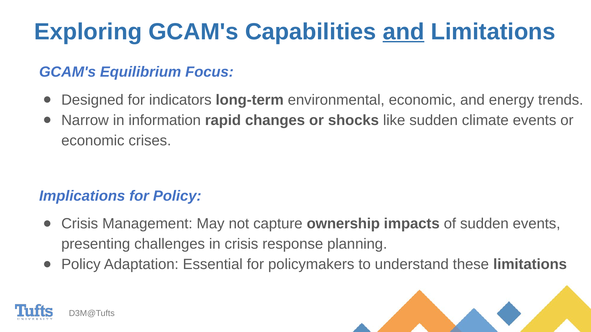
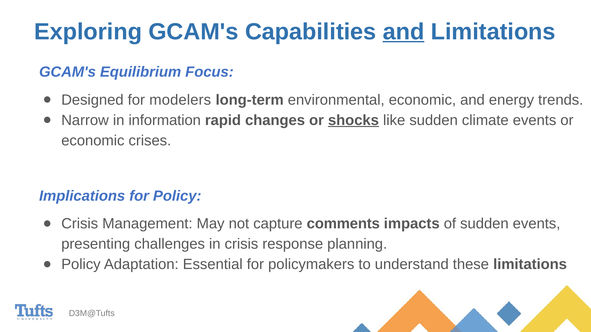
indicators: indicators -> modelers (180, 100)
shocks underline: none -> present (353, 120)
ownership: ownership -> comments (343, 224)
